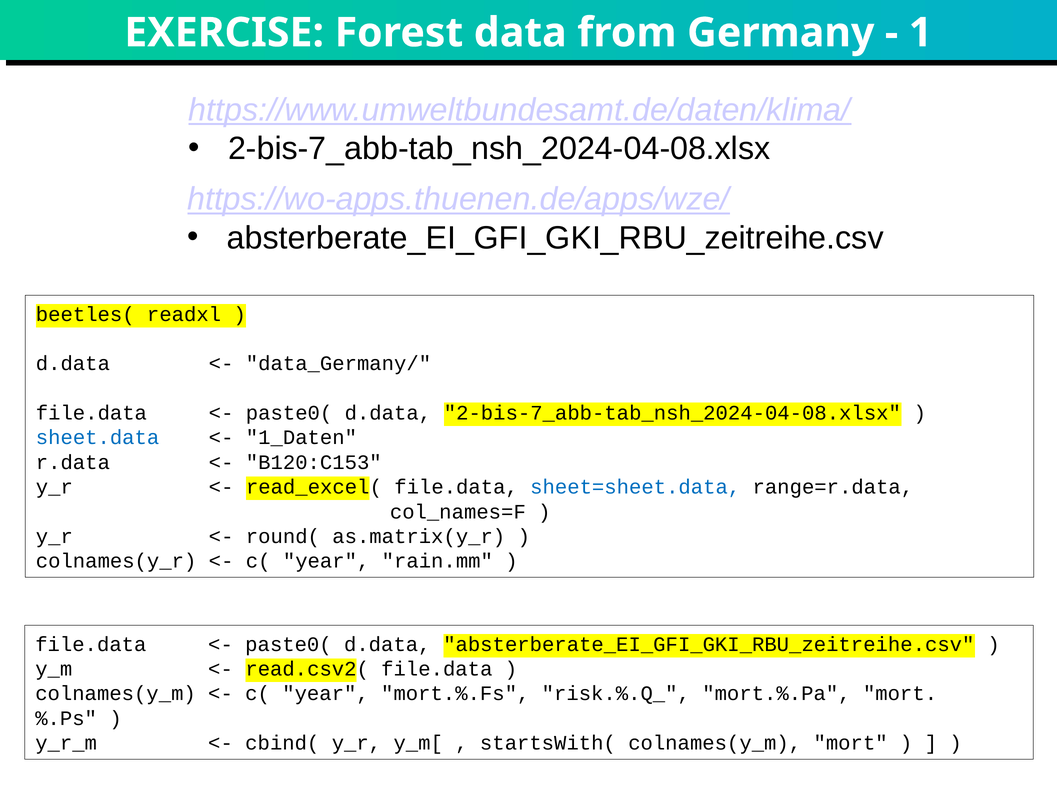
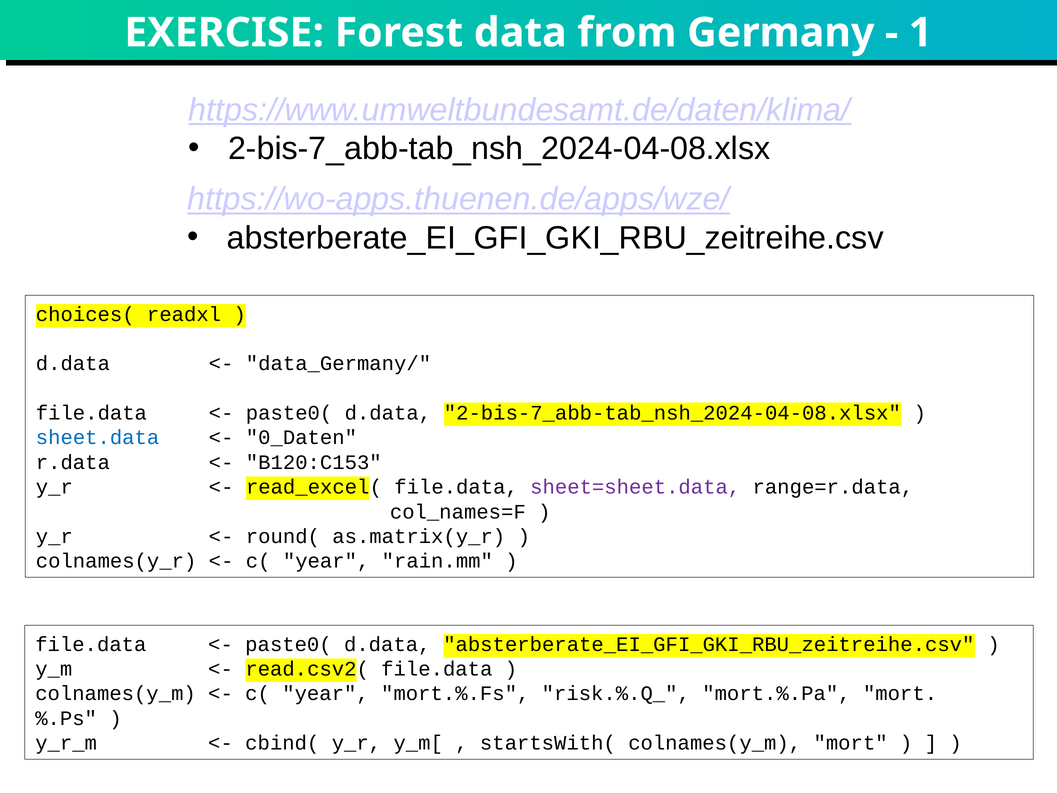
beetles(: beetles( -> choices( (85, 314)
1_Daten: 1_Daten -> 0_Daten (301, 438)
sheet=sheet.data colour: blue -> purple (635, 487)
